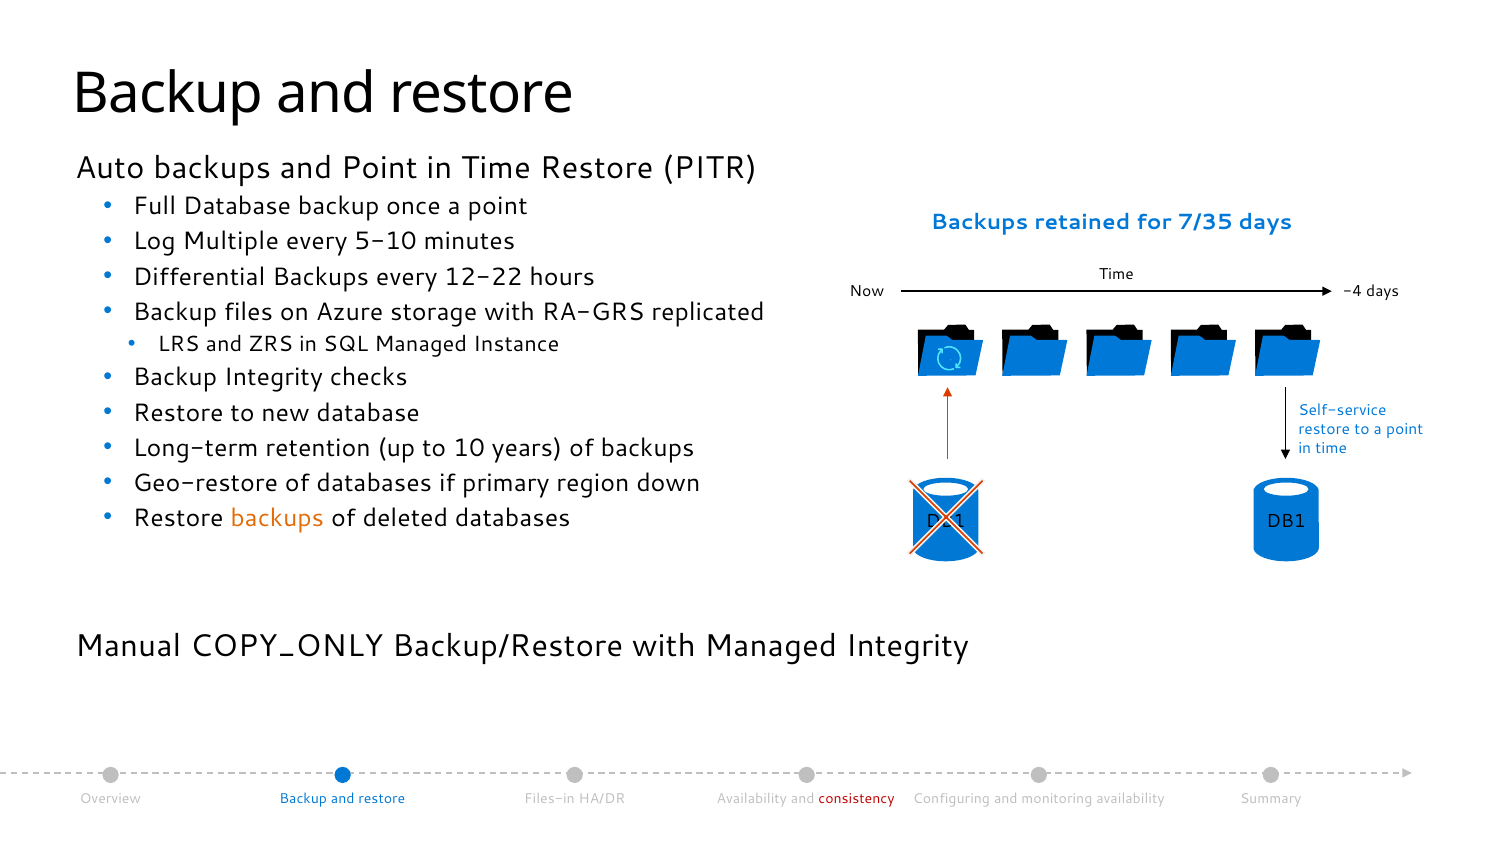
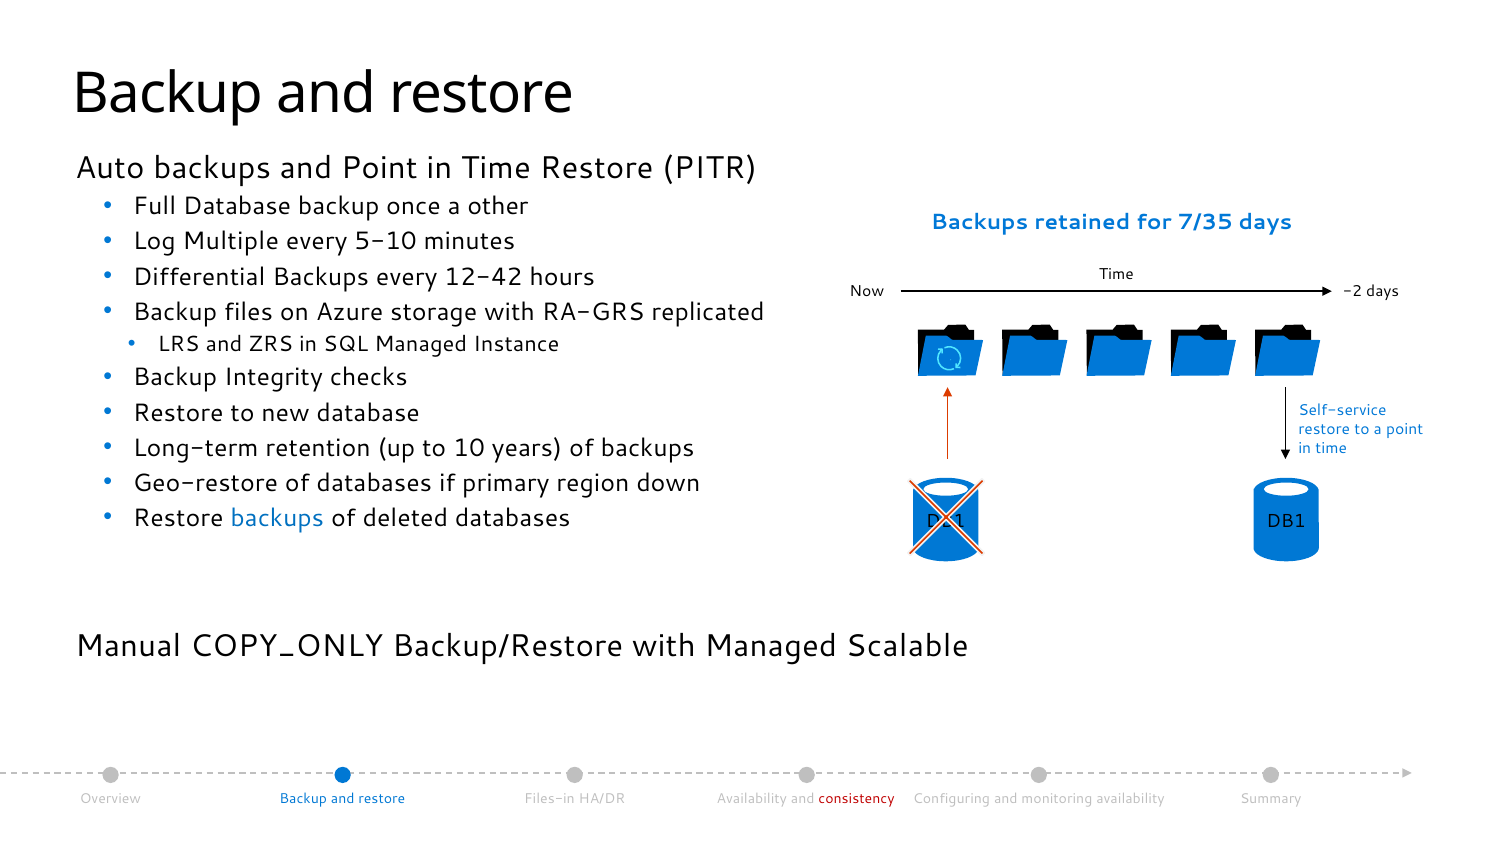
once a point: point -> other (498, 207)
12-22: 12-22 -> 12-42 (483, 277)
-4: -4 -> -2 (1353, 291)
backups colour: orange -> blue (277, 518)
Managed Integrity: Integrity -> Scalable (907, 646)
